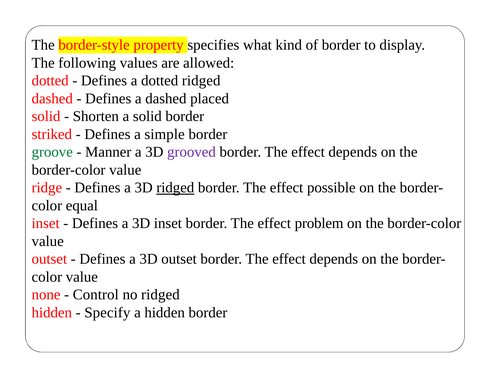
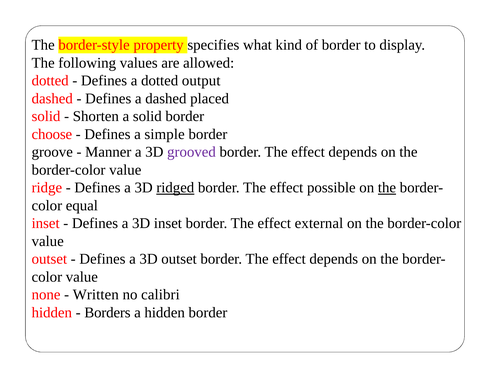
dotted ridged: ridged -> output (201, 81)
striked: striked -> choose (52, 134)
groove colour: green -> black (52, 152)
the underline: none -> present (387, 188)
problem: problem -> external (319, 223)
Control: Control -> Written (96, 294)
no ridged: ridged -> calibri (160, 294)
Specify: Specify -> Borders (107, 312)
